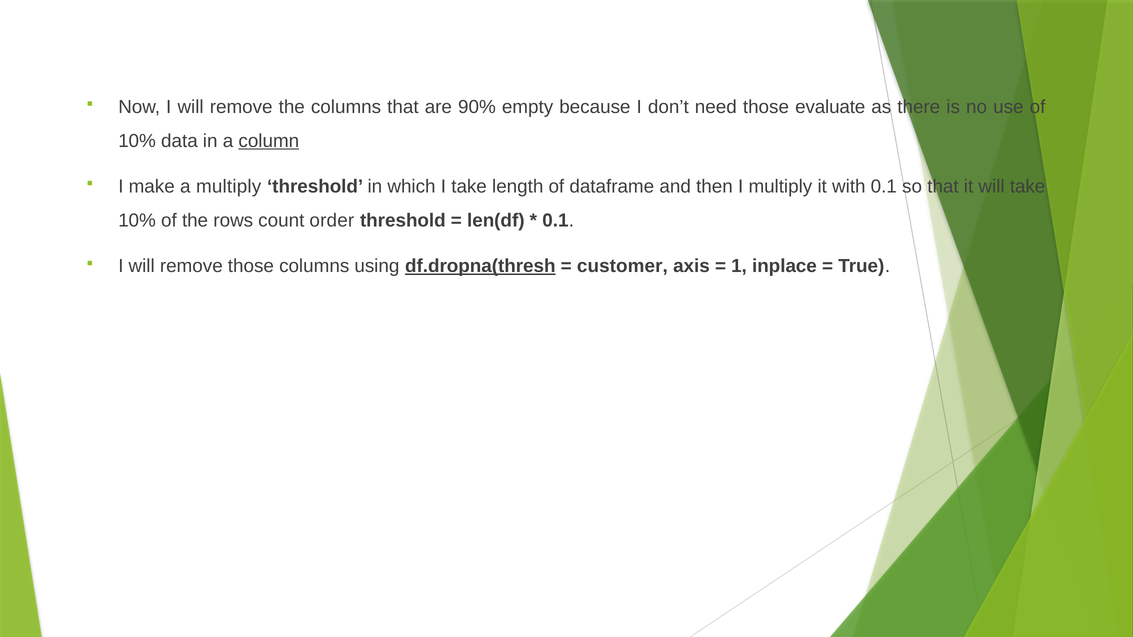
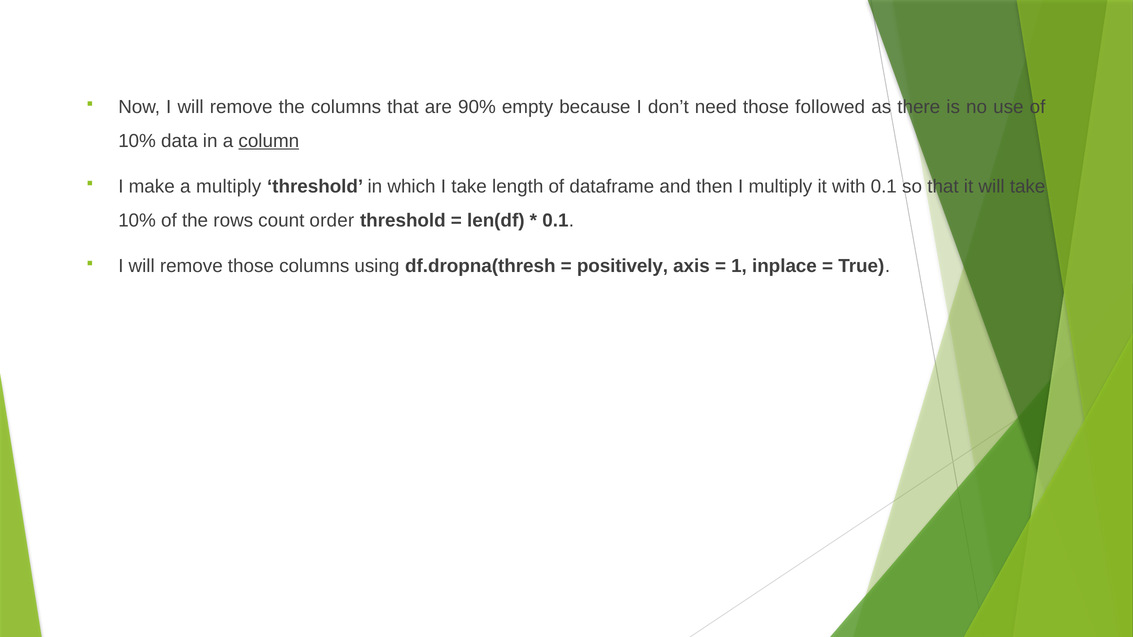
evaluate: evaluate -> followed (830, 107)
df.dropna(thresh underline: present -> none (480, 266)
customer: customer -> positively (623, 266)
